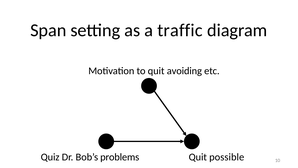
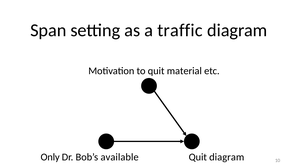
avoiding: avoiding -> material (184, 71)
Quiz: Quiz -> Only (50, 157)
problems: problems -> available (120, 157)
Quit possible: possible -> diagram (227, 157)
